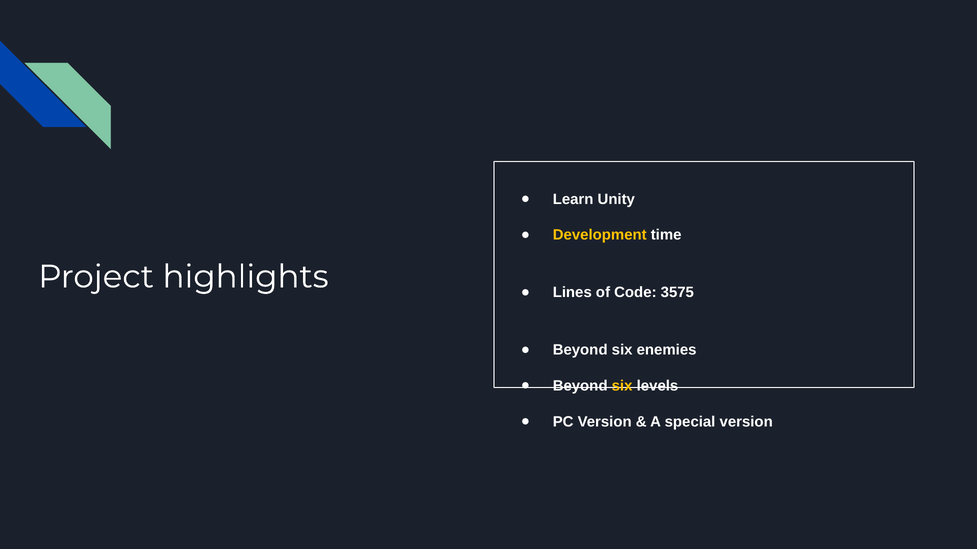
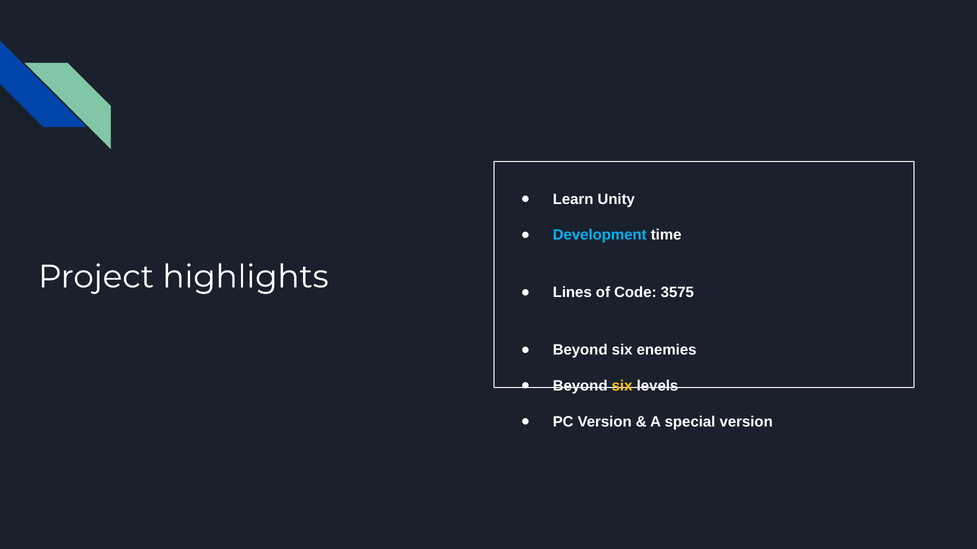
Development colour: yellow -> light blue (600, 235)
